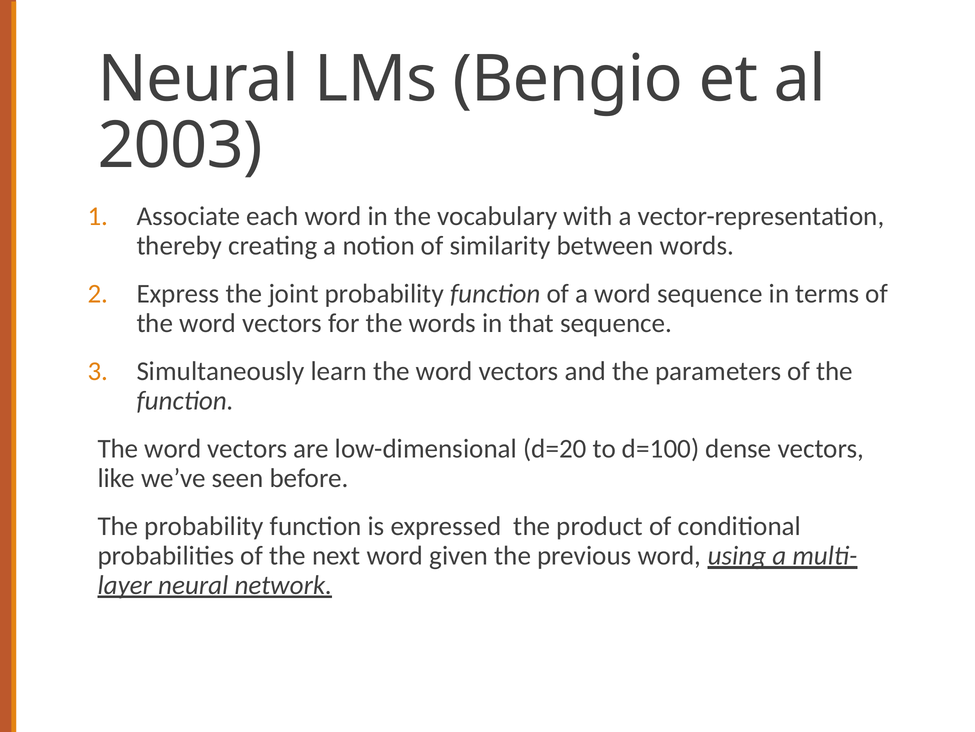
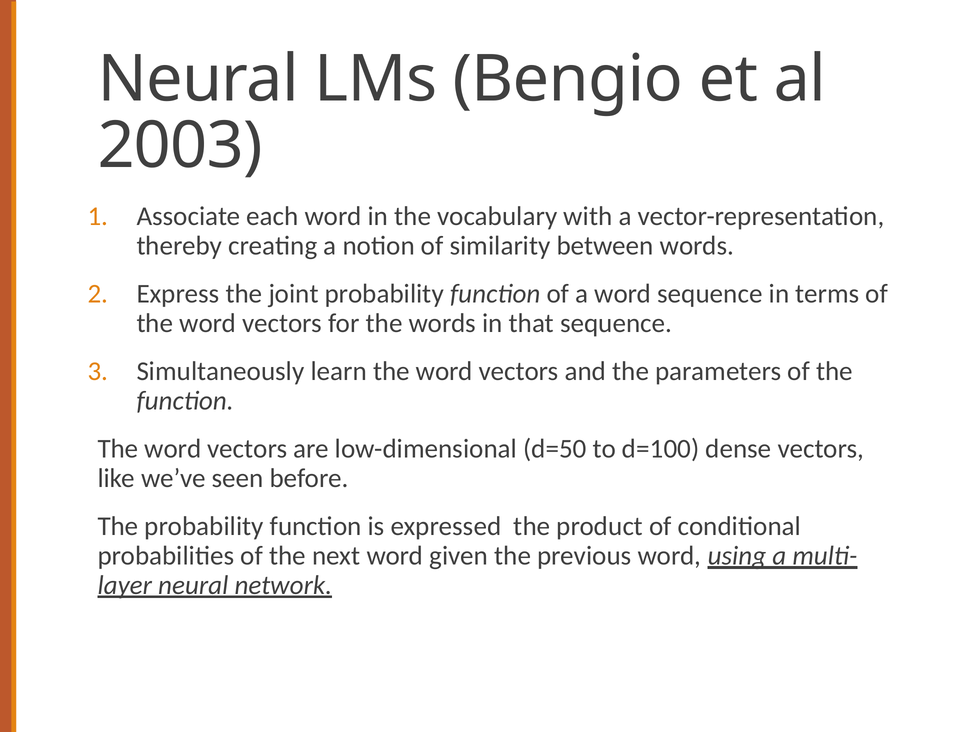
d=20: d=20 -> d=50 (555, 449)
